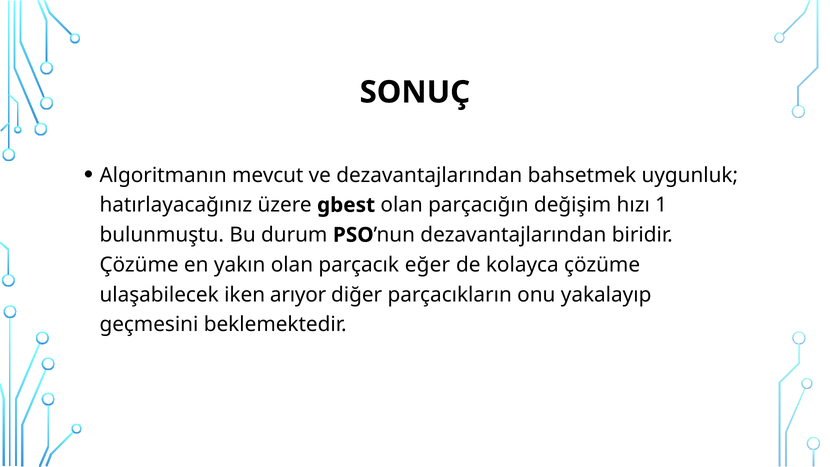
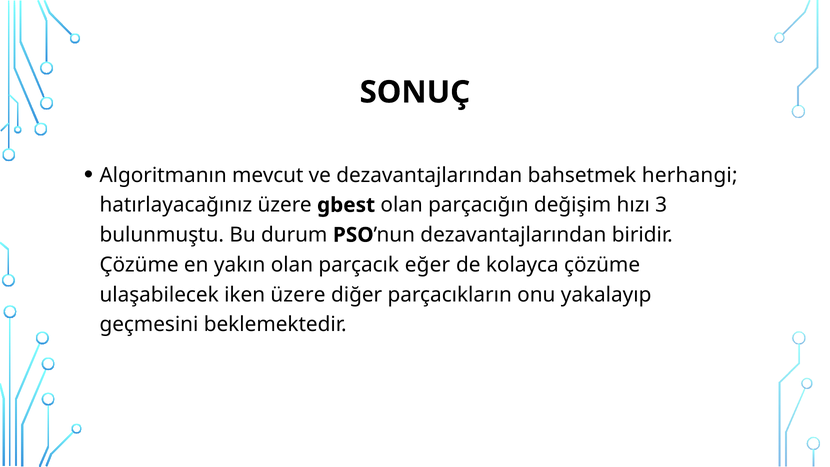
uygunluk: uygunluk -> herhangi (690, 175)
1: 1 -> 3 (661, 205)
iken arıyor: arıyor -> üzere (298, 295)
